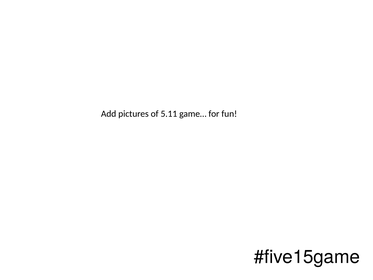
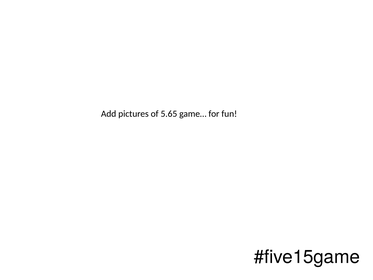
5.11: 5.11 -> 5.65 (169, 114)
